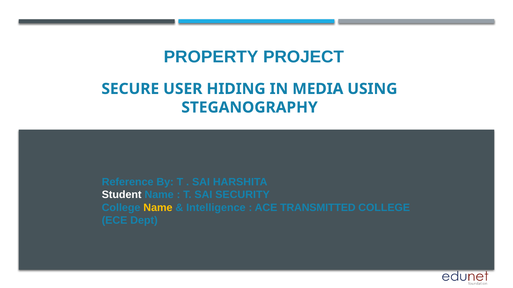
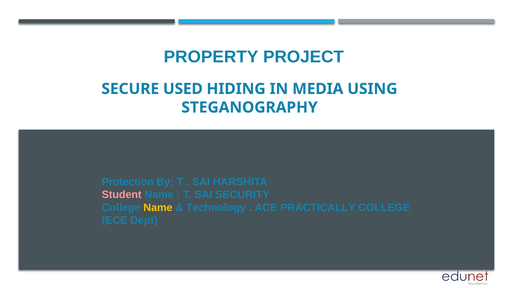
USER: USER -> USED (183, 89)
Reference: Reference -> Protection (128, 182)
Student colour: white -> pink (122, 195)
Intelligence: Intelligence -> Technology (216, 208)
TRANSMITTED: TRANSMITTED -> PRACTICALLY (318, 208)
